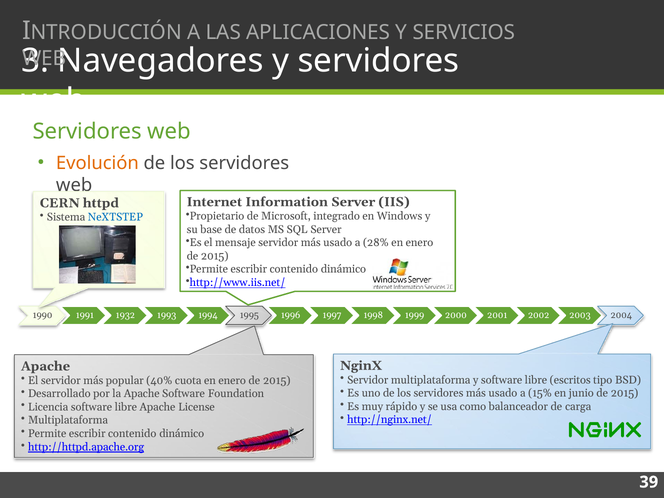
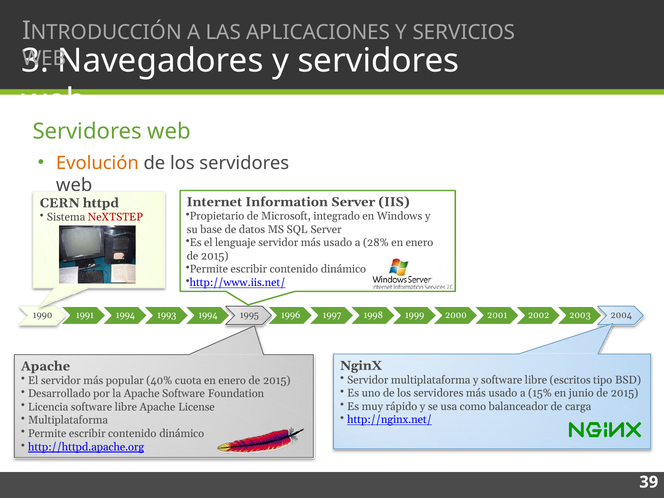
NeXTSTEP colour: blue -> red (115, 217)
mensaje: mensaje -> lenguaje (235, 243)
1991 1932: 1932 -> 1994 (125, 315)
